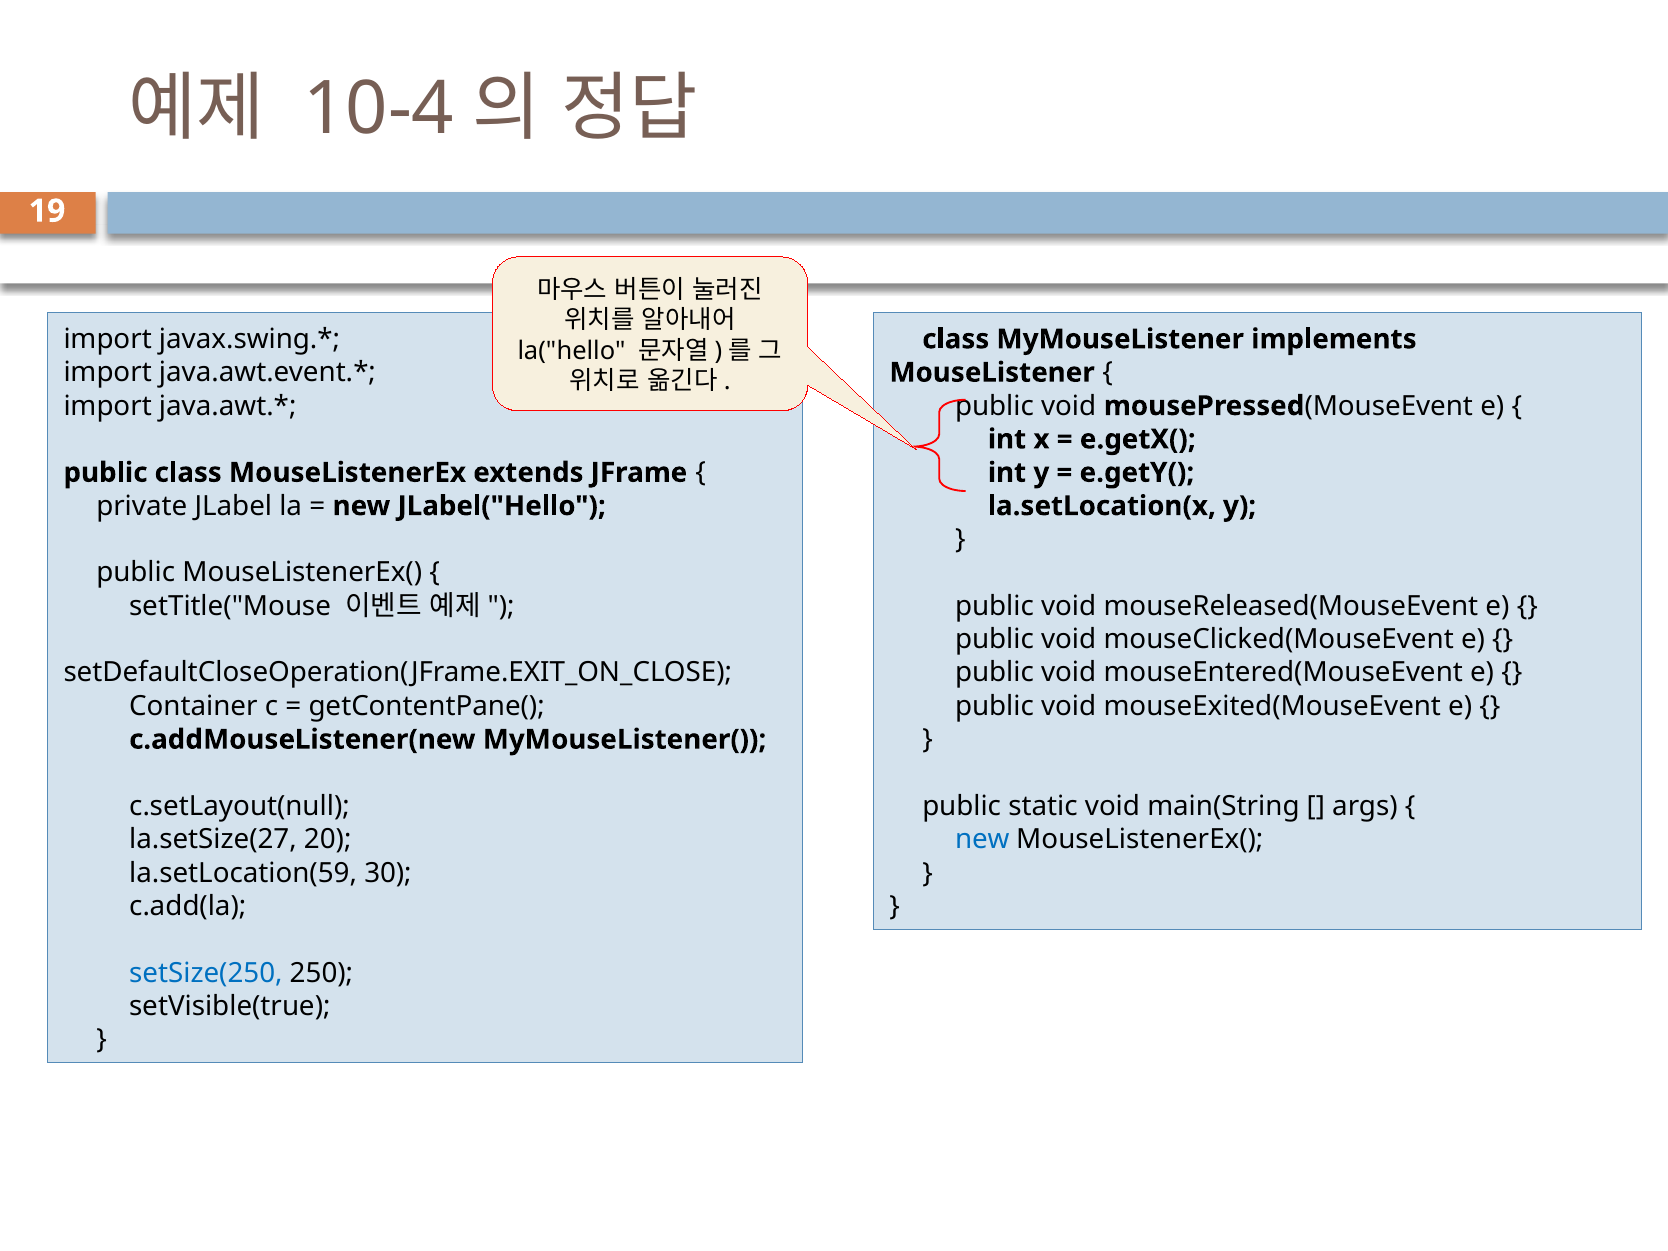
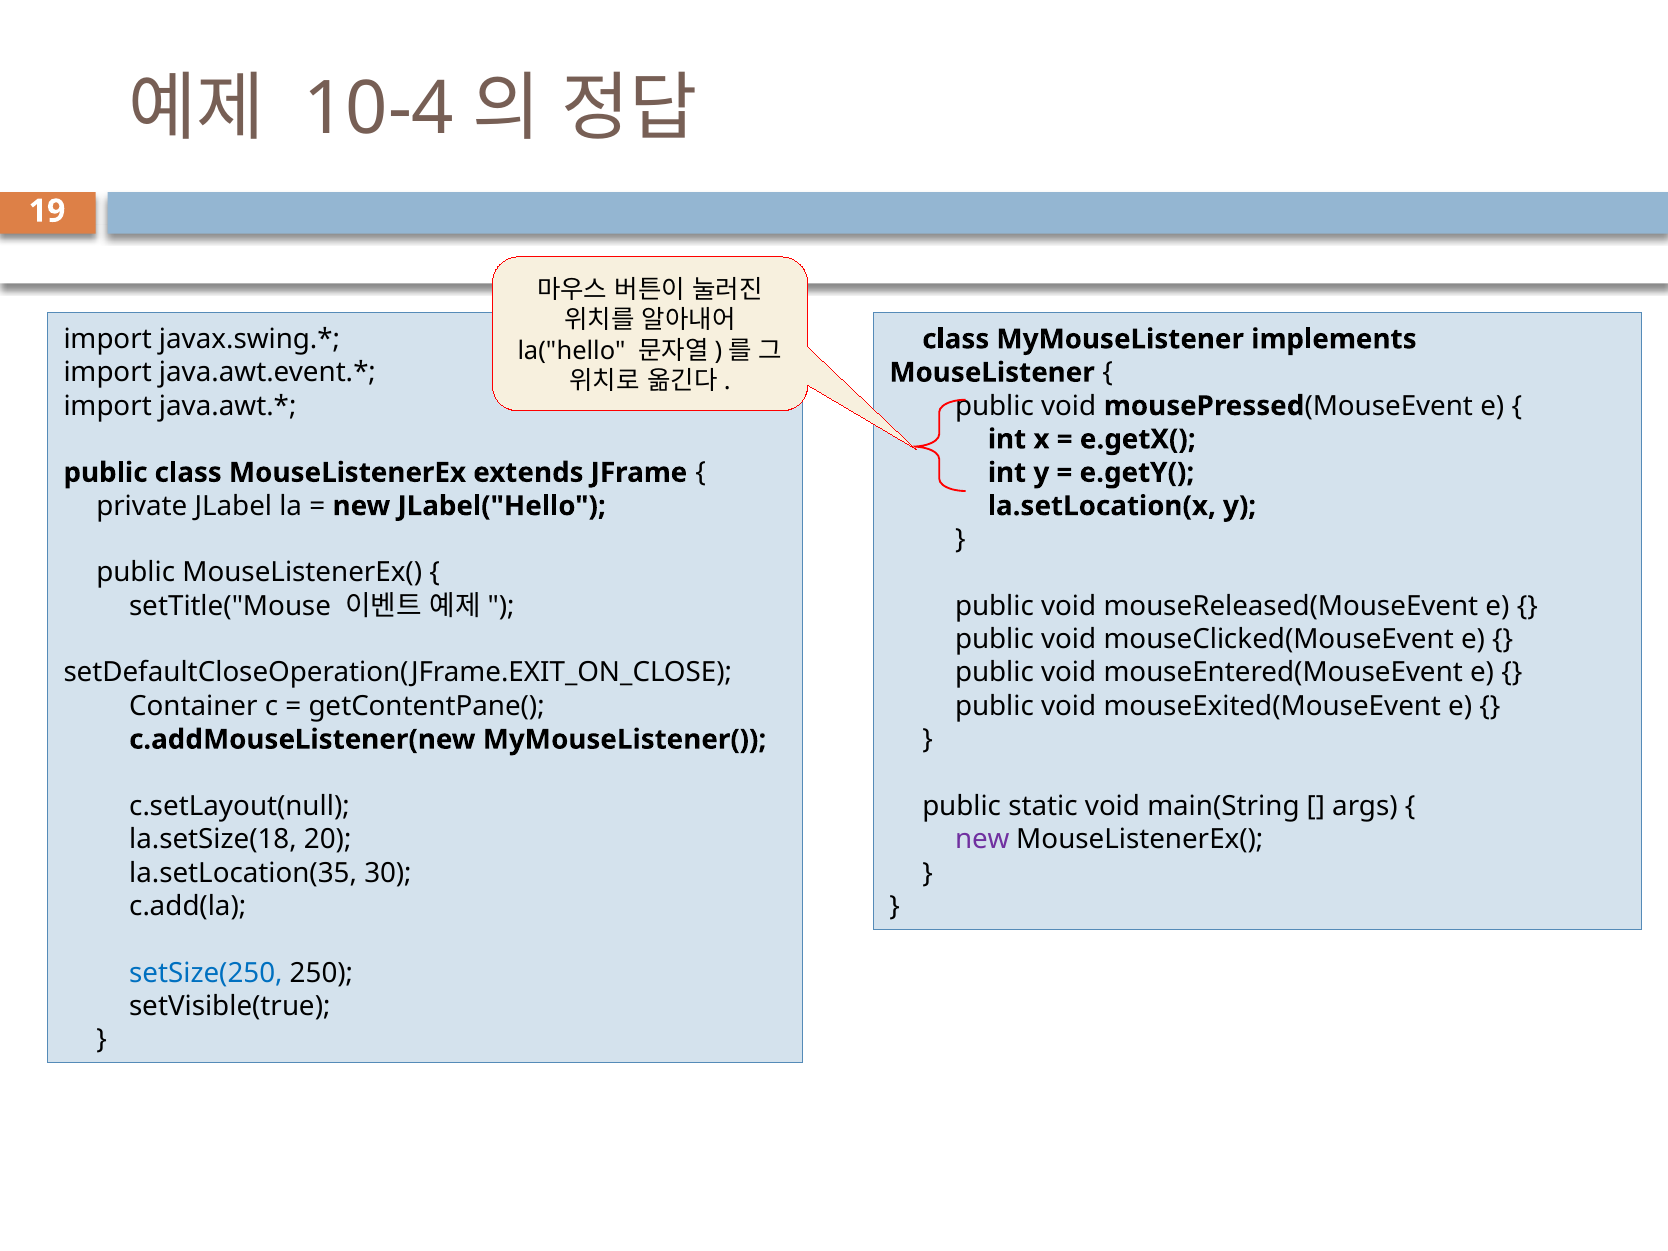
la.setSize(27: la.setSize(27 -> la.setSize(18 (213, 840)
new colour: blue -> purple (982, 840)
la.setLocation(59: la.setLocation(59 -> la.setLocation(35 (243, 873)
